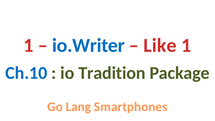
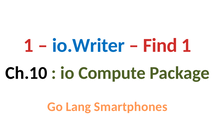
Like: Like -> Find (160, 45)
Ch.10 colour: blue -> black (26, 73)
Tradition: Tradition -> Compute (112, 73)
